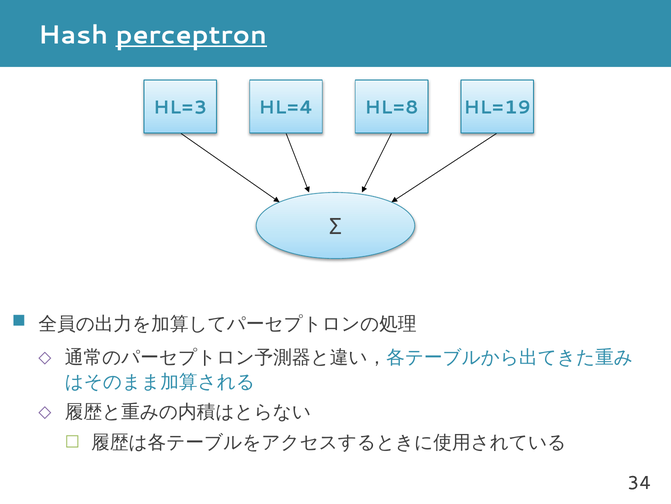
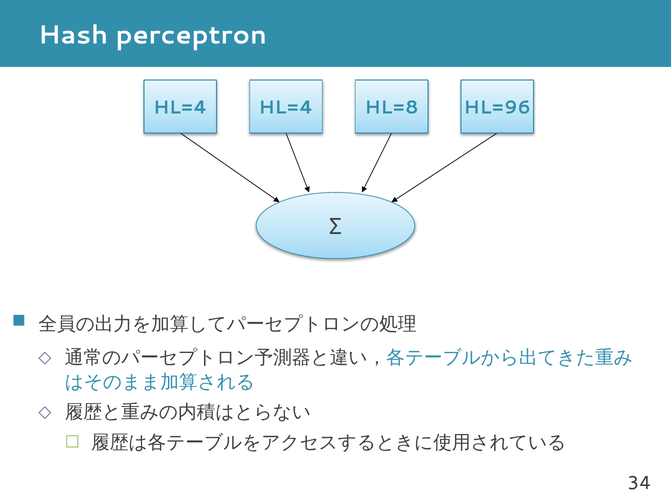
perceptron underline: present -> none (191, 35)
HL=3: HL=3 -> HL=4 (180, 108)
HL=19: HL=19 -> HL=96 (497, 108)
